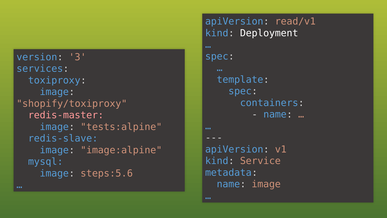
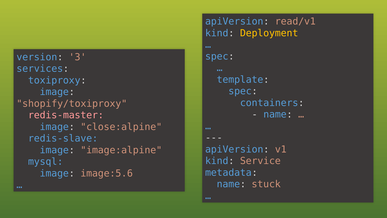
Deployment colour: white -> yellow (269, 33)
tests:alpine: tests:alpine -> close:alpine (121, 127)
steps:5.6: steps:5.6 -> image:5.6 (107, 173)
name image: image -> stuck (266, 184)
